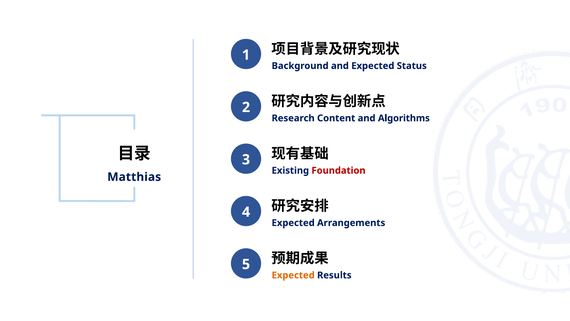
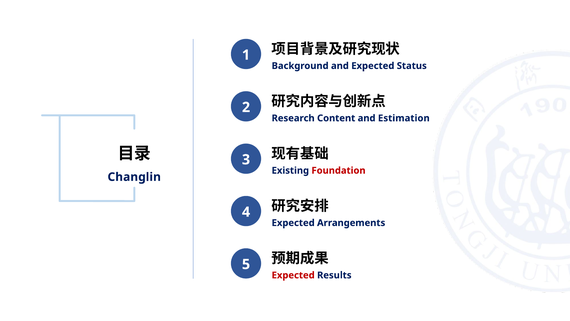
Algorithms: Algorithms -> Estimation (404, 118)
Matthias: Matthias -> Changlin (134, 177)
Expected colour: orange -> red (293, 275)
